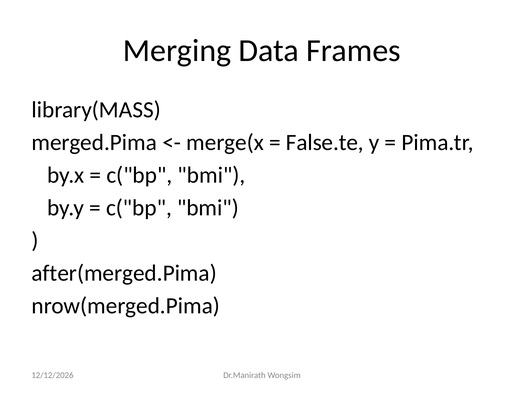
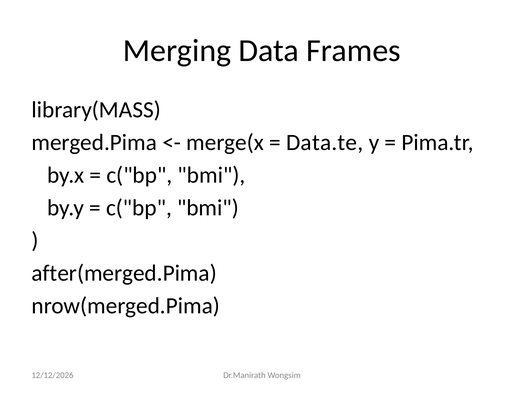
False.te: False.te -> Data.te (325, 143)
